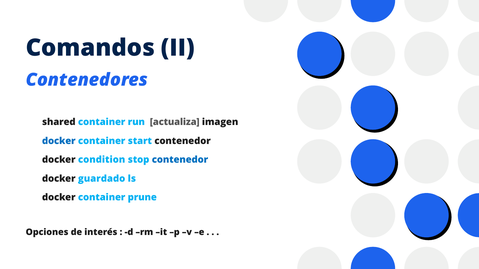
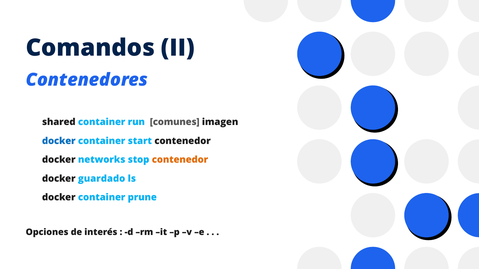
actualiza: actualiza -> comunes (175, 122)
condition: condition -> networks (102, 160)
contenedor colour: blue -> orange (180, 160)
